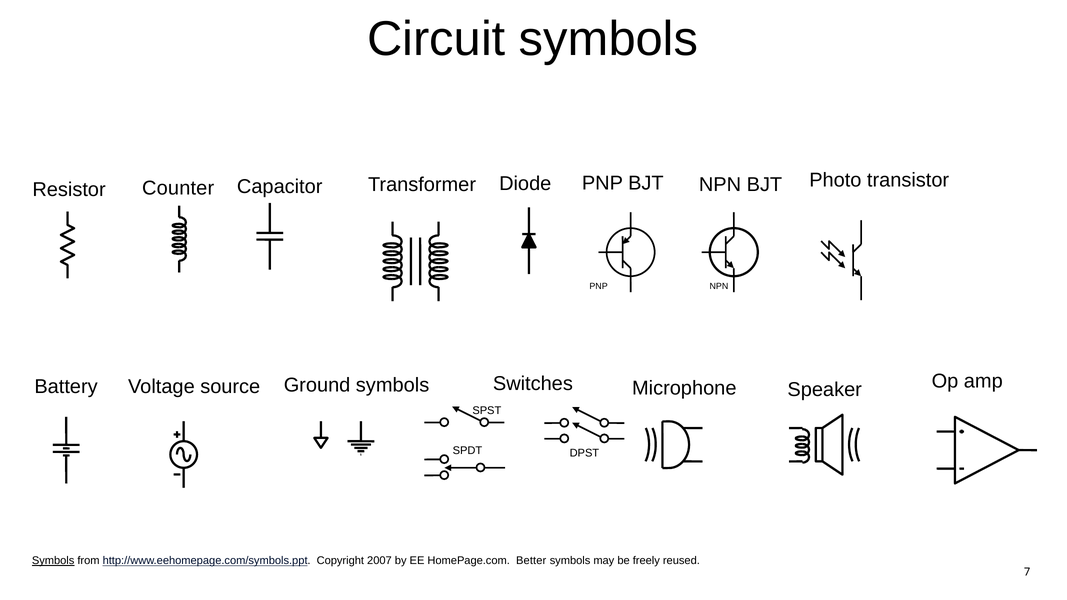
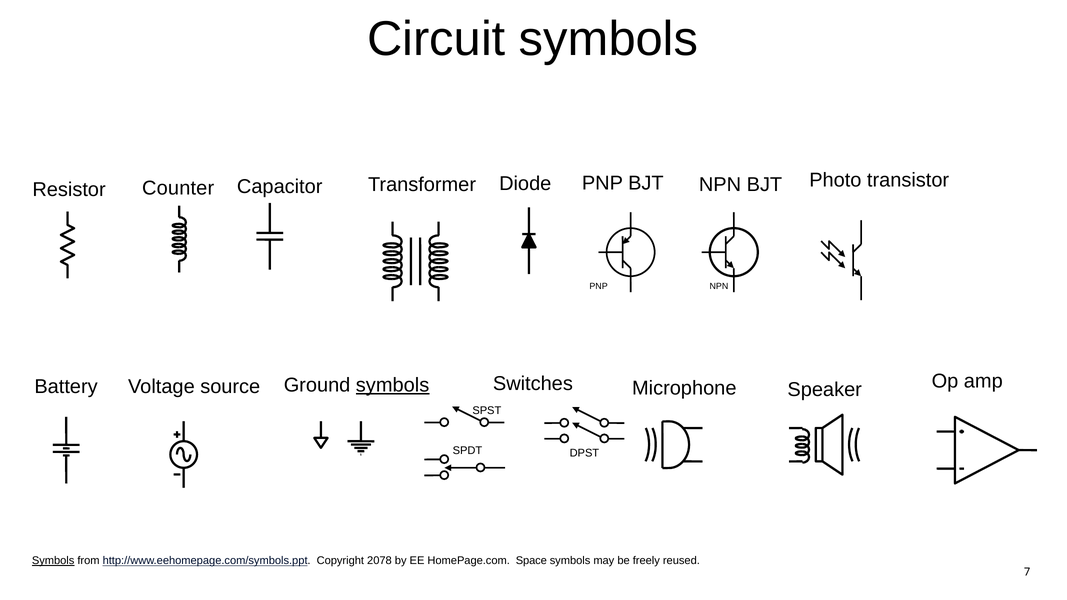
symbols underline: none -> present (393, 385)
2007: 2007 -> 2078 (379, 561)
Better: Better -> Space (531, 561)
